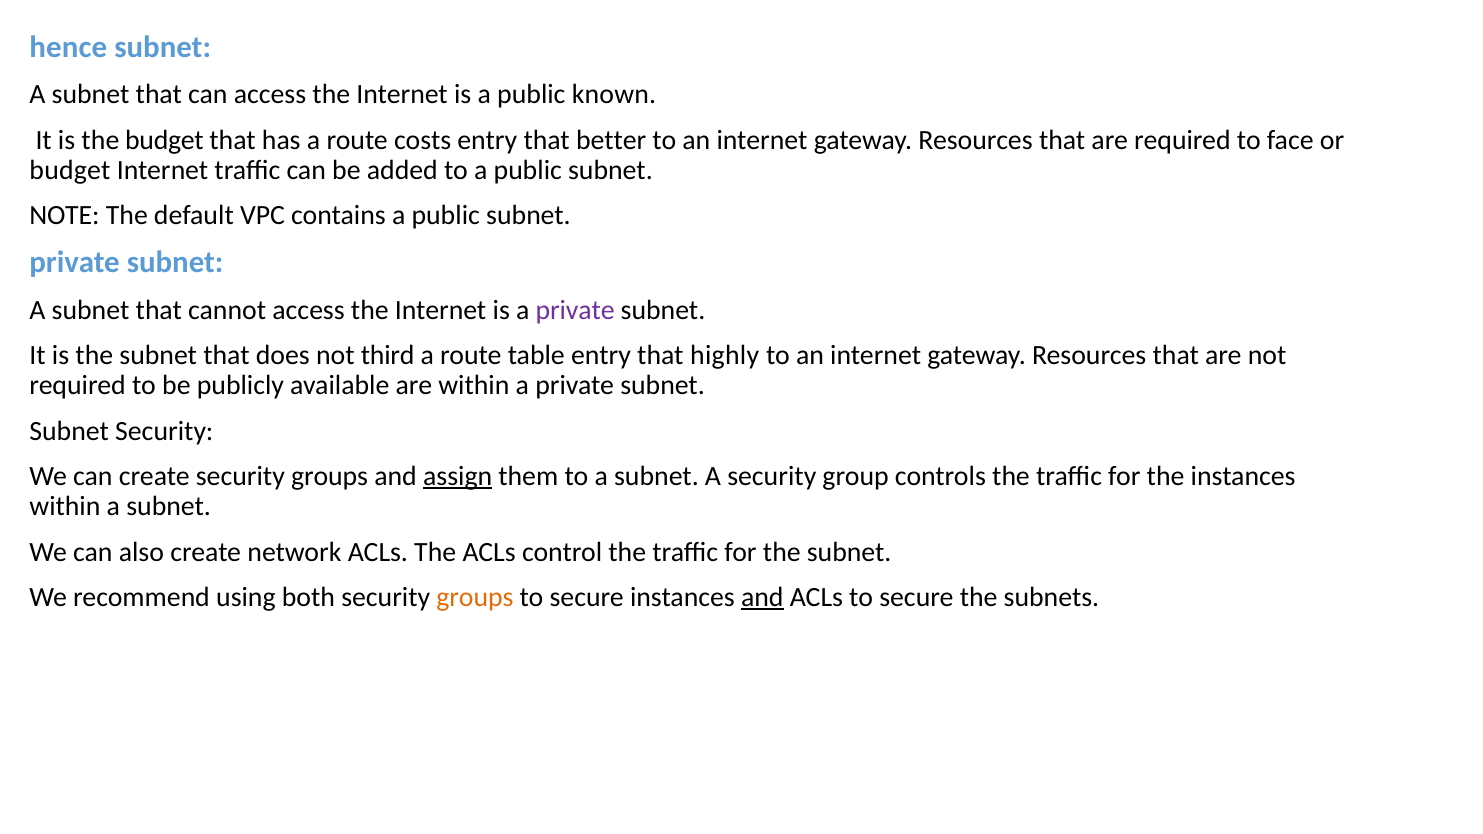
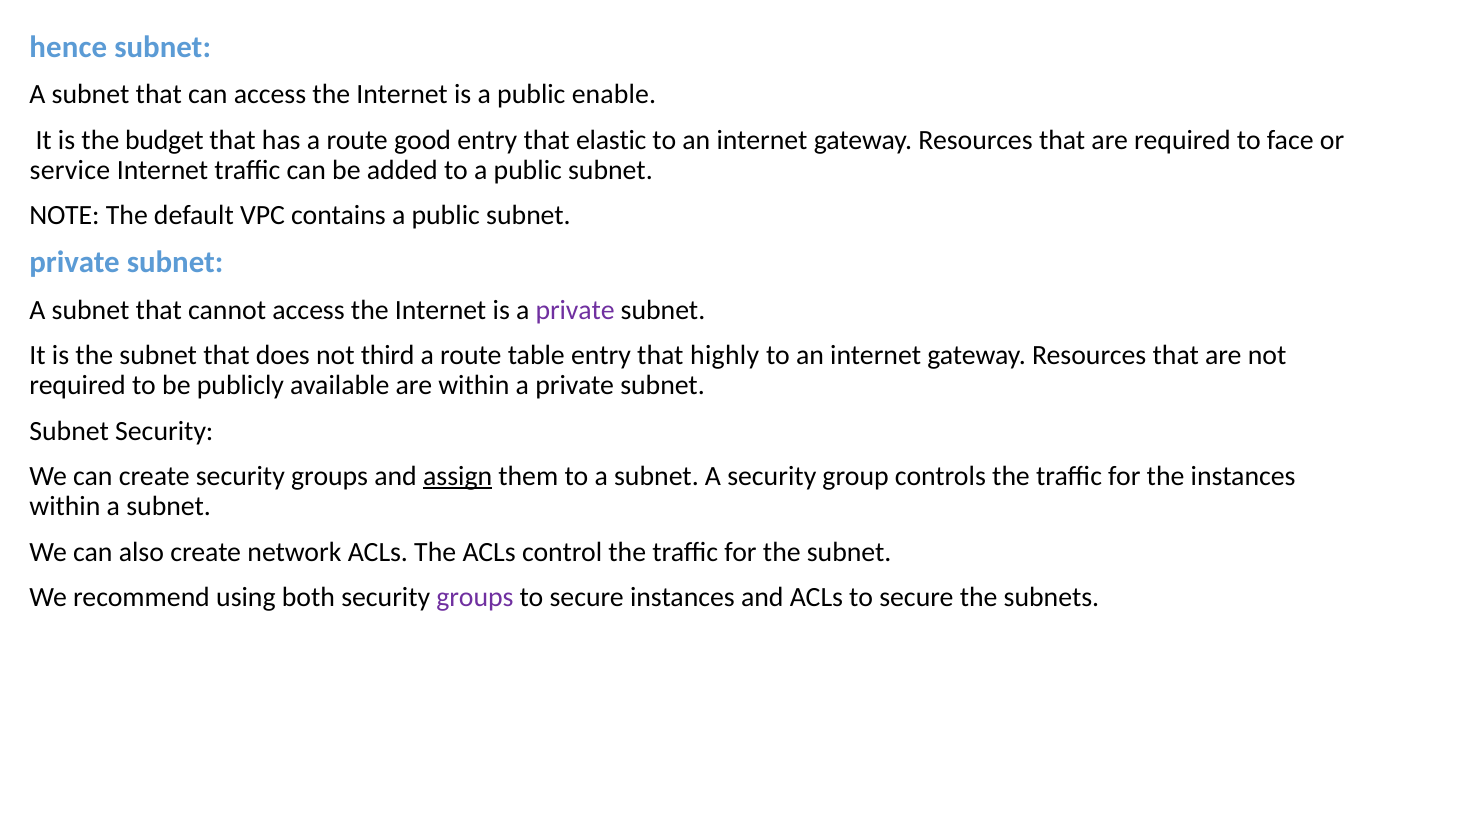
known: known -> enable (614, 95)
costs: costs -> good (423, 140)
better: better -> elastic (611, 140)
budget: budget -> service (70, 170)
groups colour: orange -> purple (475, 597)
and underline: present -> none (762, 597)
